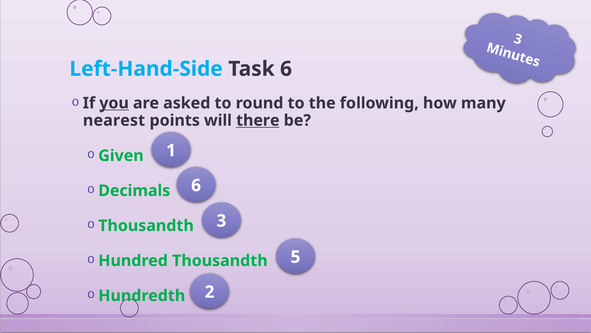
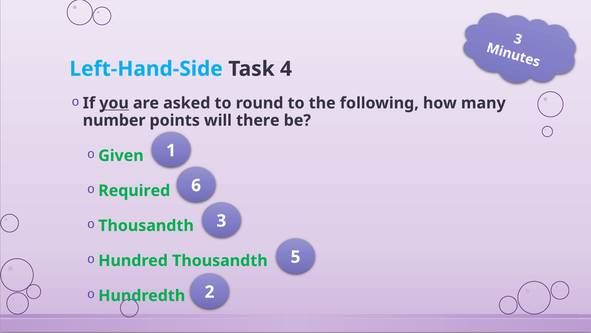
Task 6: 6 -> 4 (286, 69)
nearest: nearest -> number (114, 120)
there underline: present -> none (258, 120)
Decimals: Decimals -> Required (134, 190)
